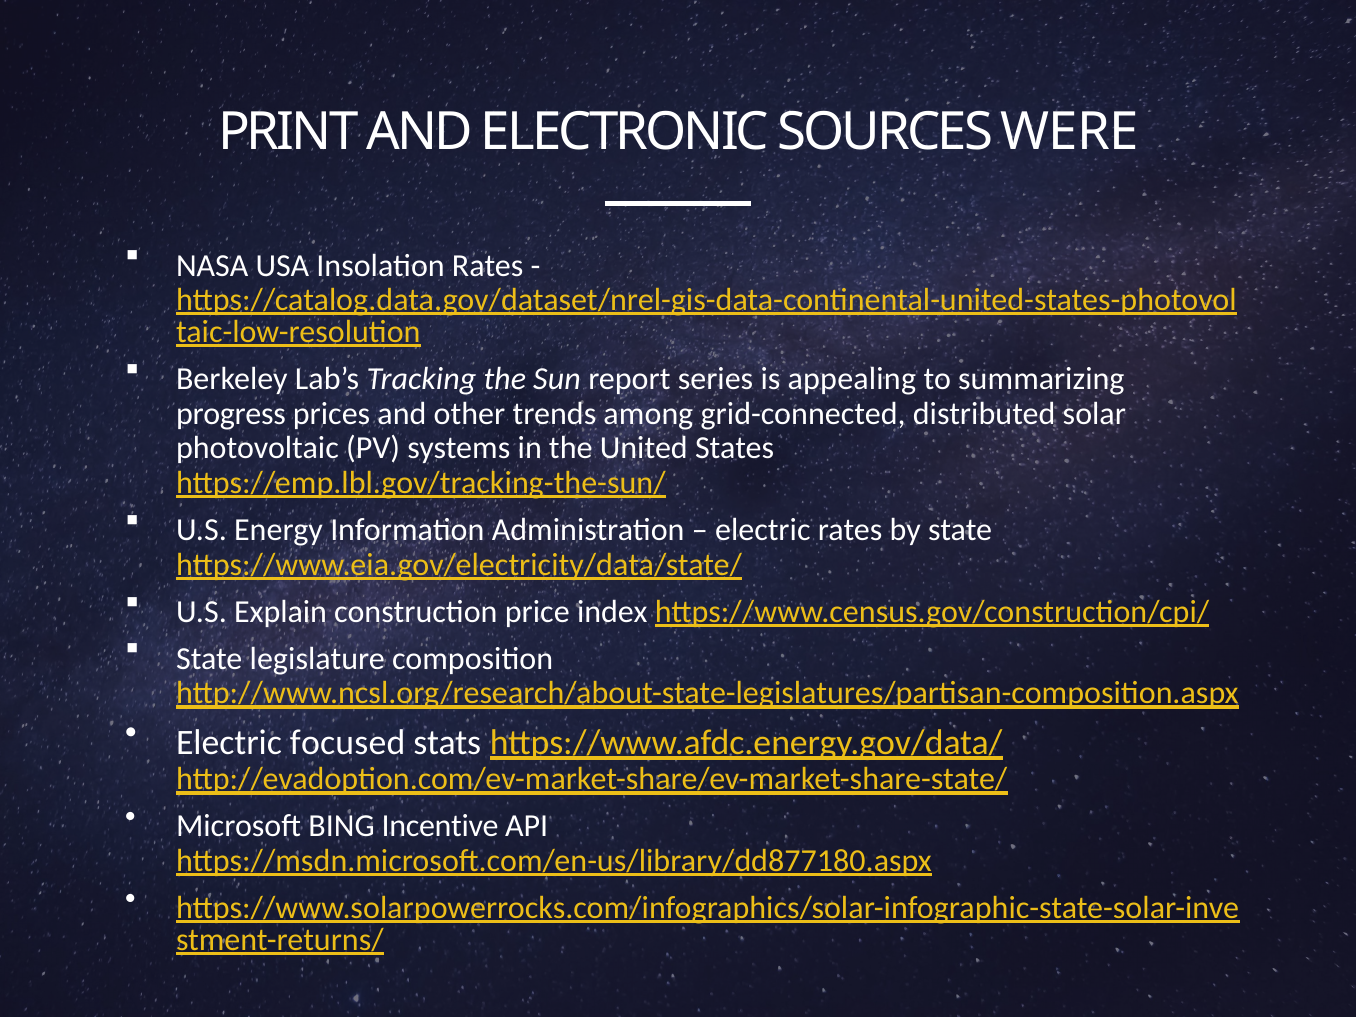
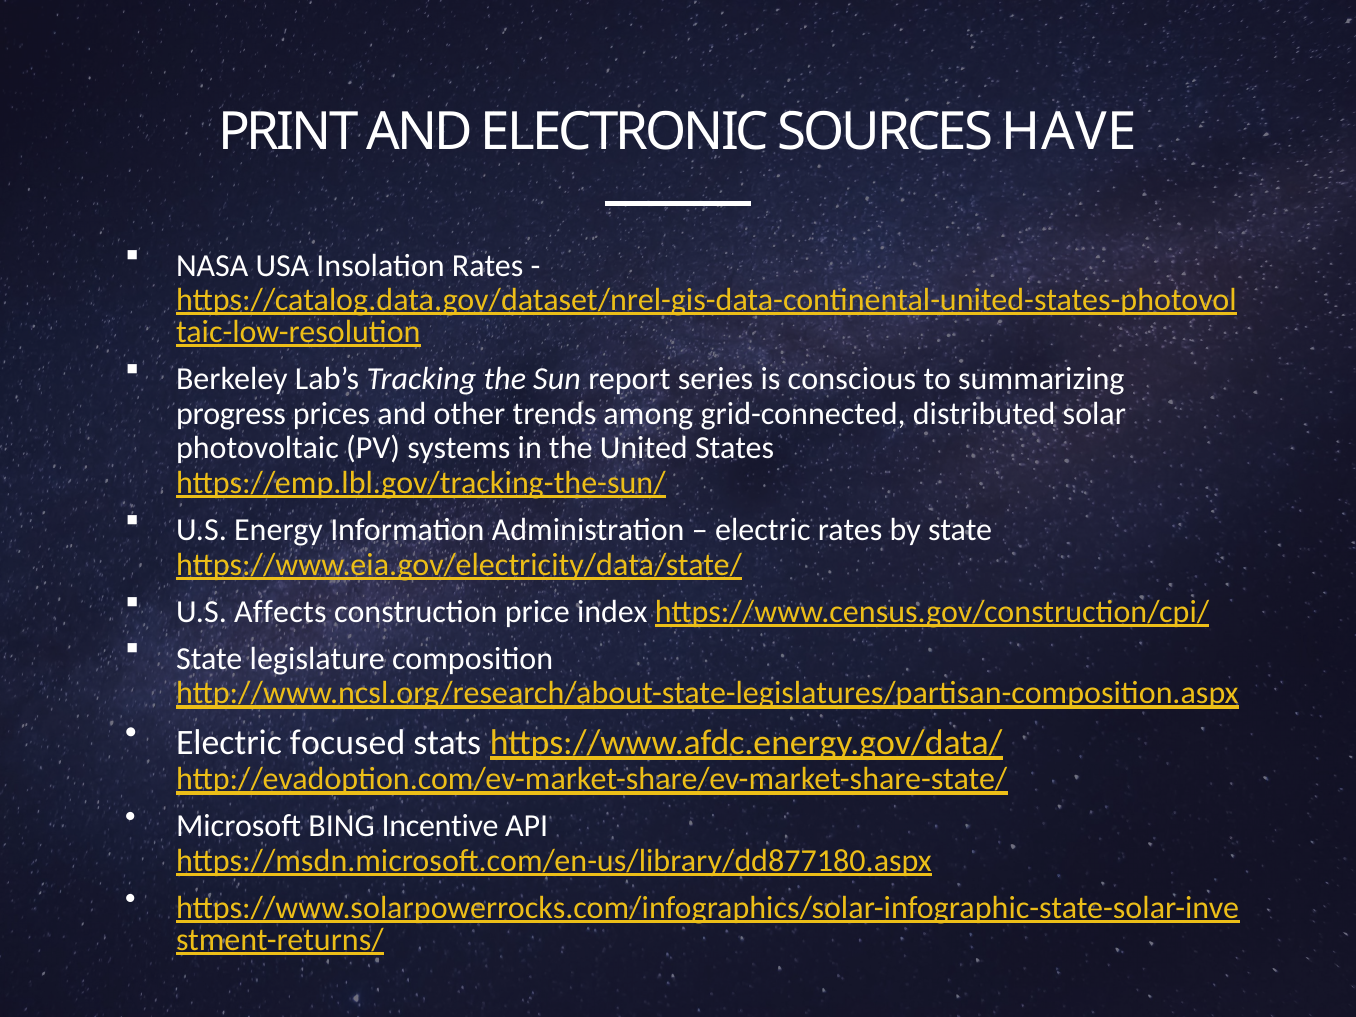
WERE: WERE -> HAVE (1069, 132)
appealing: appealing -> conscious (852, 379)
Explain: Explain -> Affects (280, 612)
